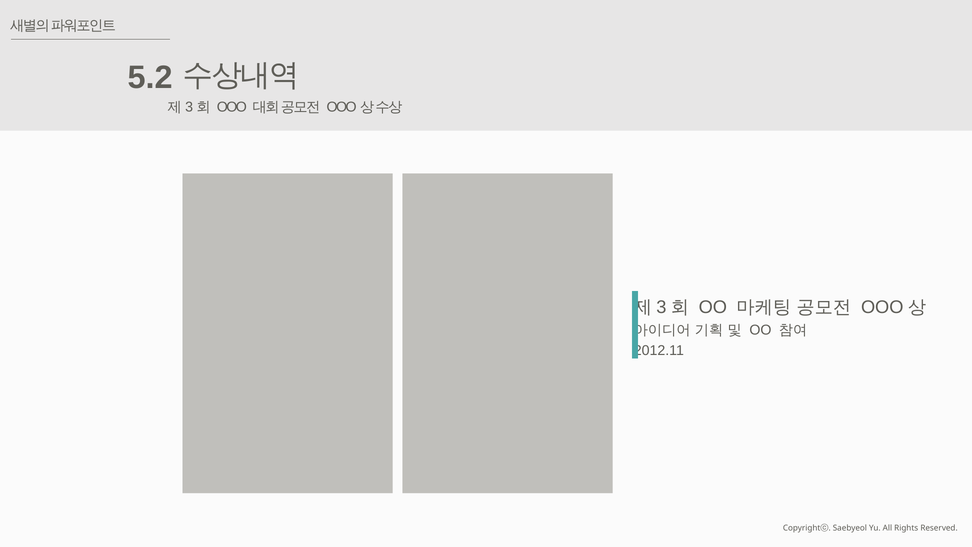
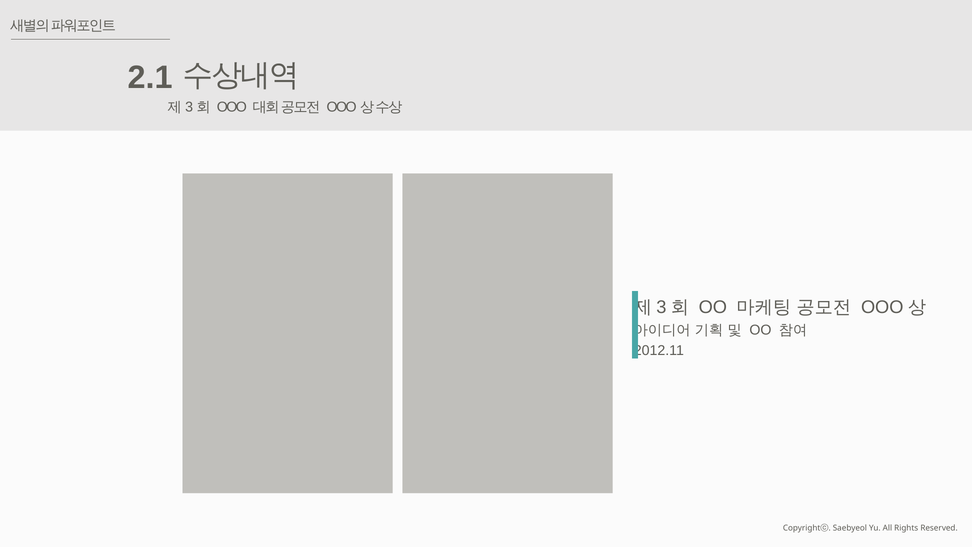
5.2: 5.2 -> 2.1 (150, 77)
